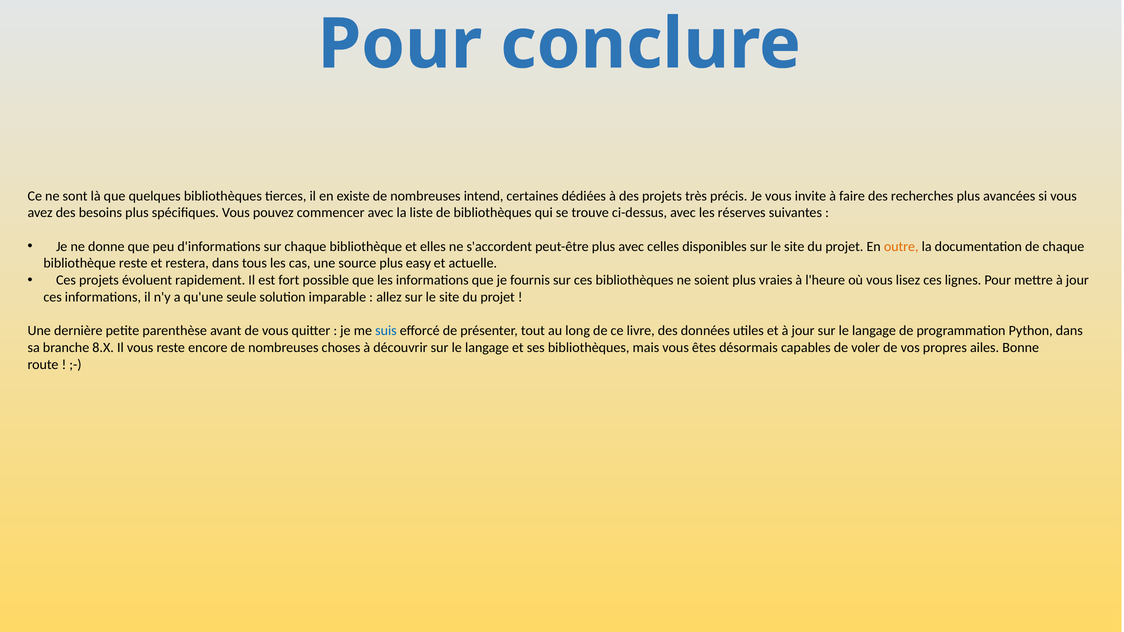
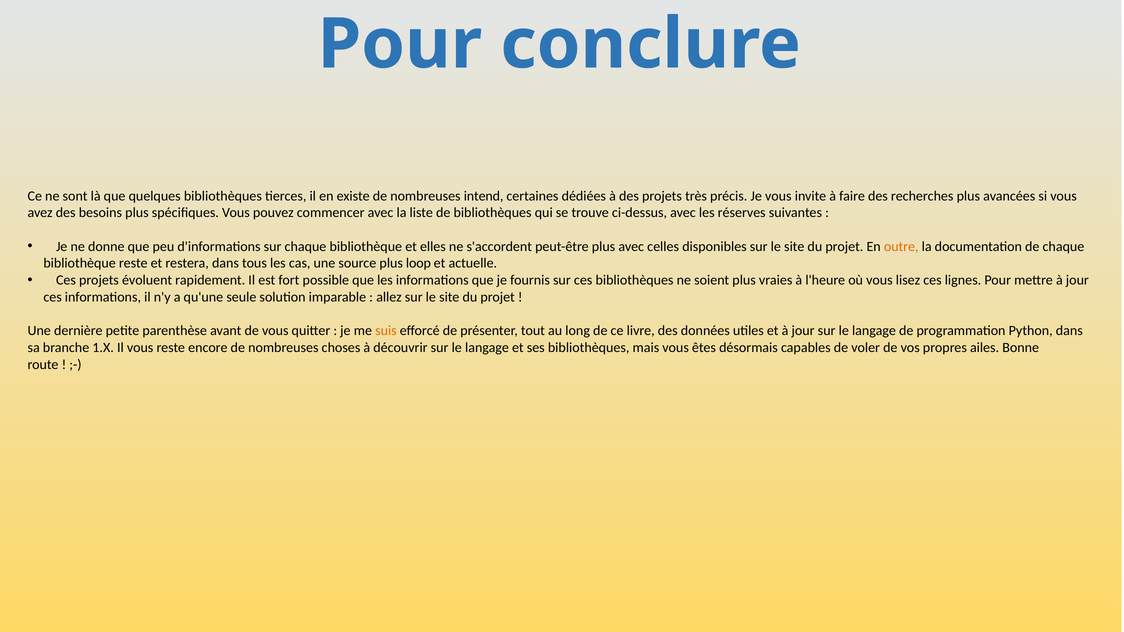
easy: easy -> loop (418, 263)
suis colour: blue -> orange (386, 331)
8.X: 8.X -> 1.X (103, 348)
